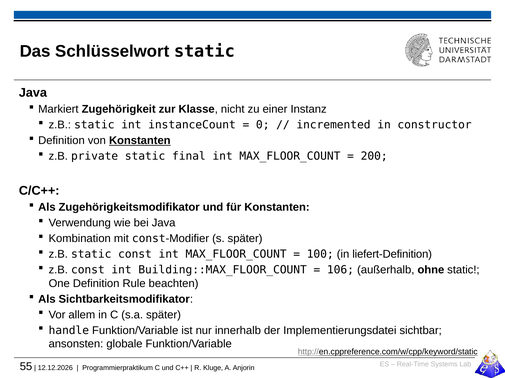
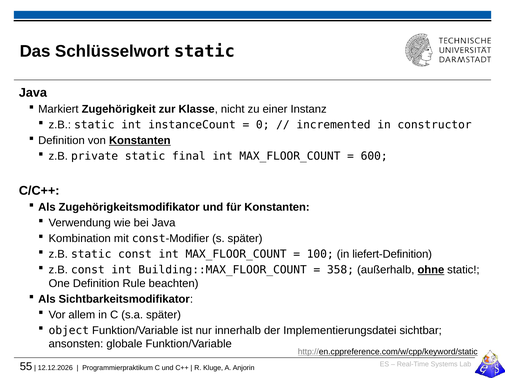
200: 200 -> 600 (374, 157)
106: 106 -> 358 (340, 270)
ohne underline: none -> present (431, 270)
handle: handle -> object (69, 331)
